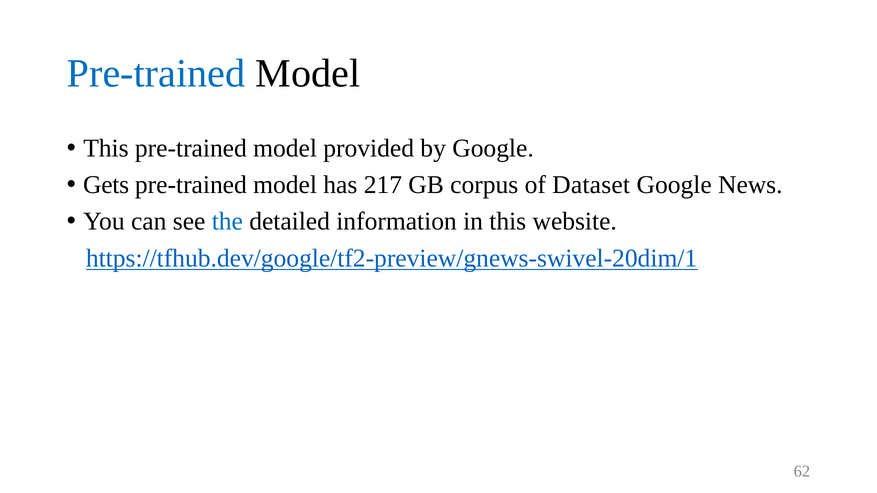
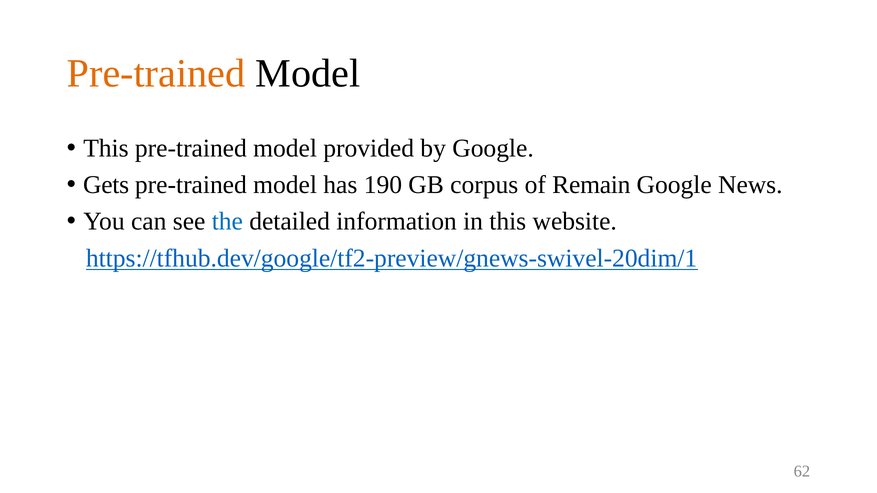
Pre-trained colour: blue -> orange (156, 74)
217: 217 -> 190 (383, 185)
Dataset: Dataset -> Remain (591, 185)
